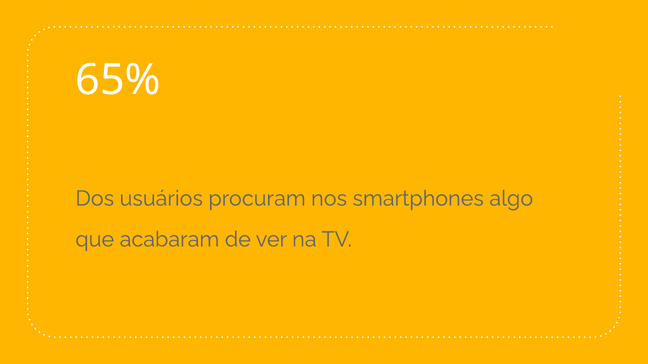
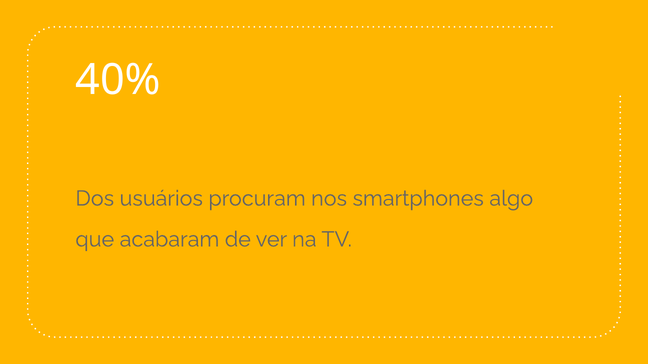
65%: 65% -> 40% (118, 80)
